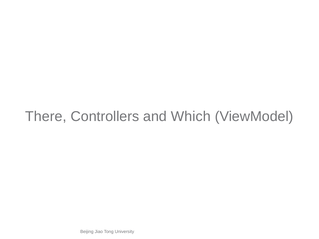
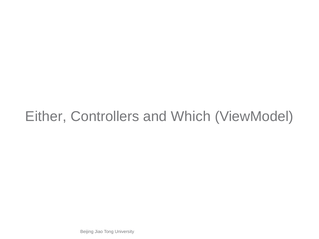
There: There -> Either (46, 117)
